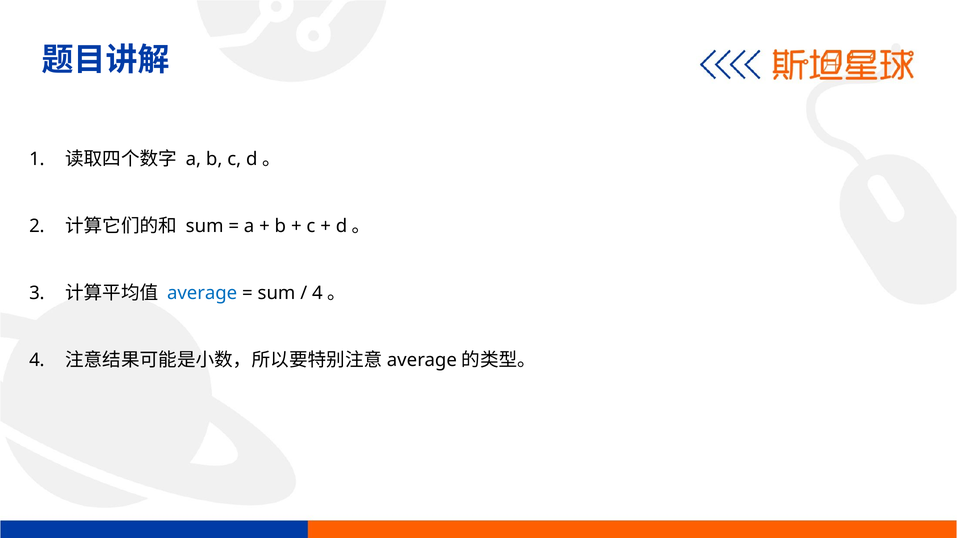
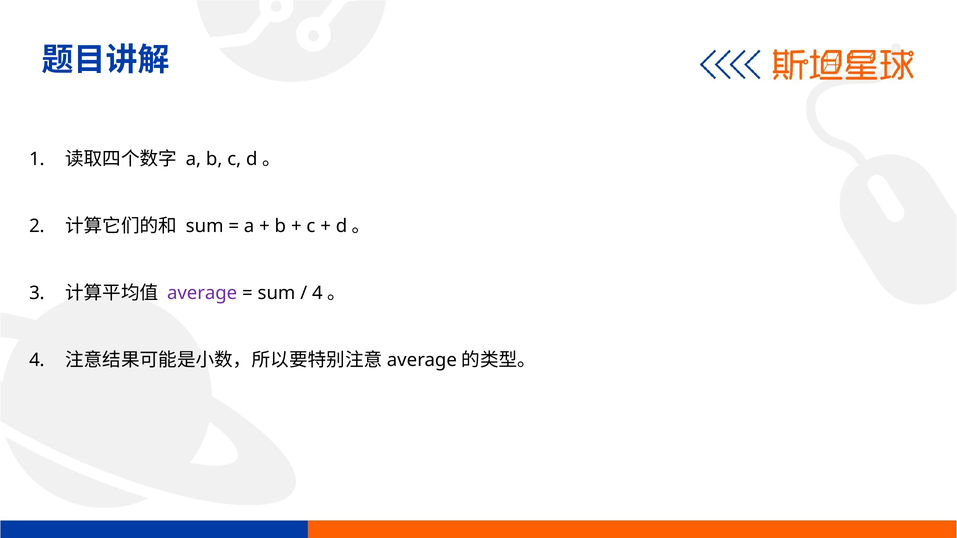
average colour: blue -> purple (202, 293)
